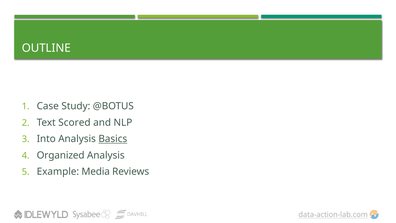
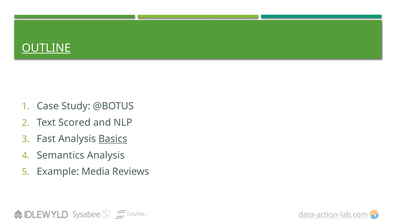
OUTLINE underline: none -> present (46, 48)
Into: Into -> Fast (46, 139)
Organized: Organized -> Semantics (61, 155)
